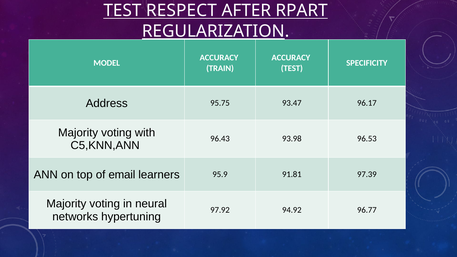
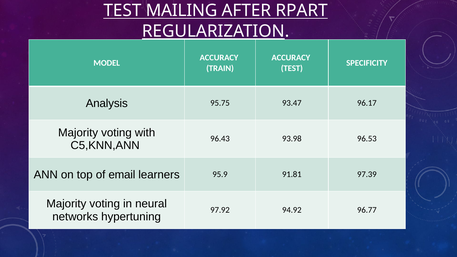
RESPECT: RESPECT -> MAILING (182, 10)
Address: Address -> Analysis (107, 103)
